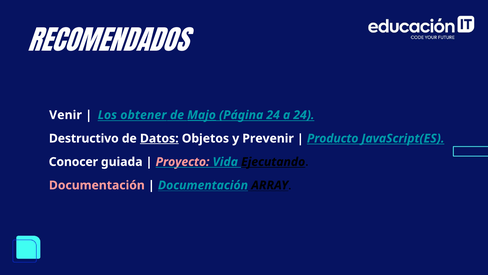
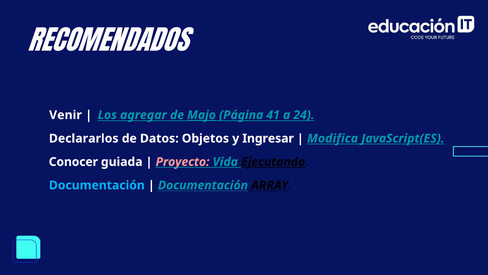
obtener: obtener -> agregar (143, 115)
Página 24: 24 -> 41 (273, 115)
Destructivo: Destructivo -> Declararlos (84, 138)
Datos underline: present -> none (159, 138)
Prevenir: Prevenir -> Ingresar (268, 138)
Producto: Producto -> Modifica (333, 138)
Documentación colour: pink -> light blue (97, 185)
